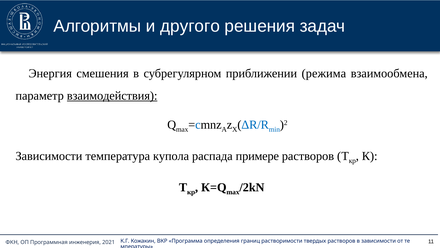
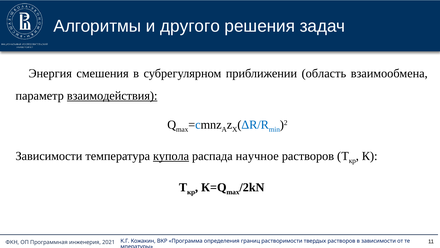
режима: режима -> область (324, 73)
купола underline: none -> present (171, 156)
примере: примере -> научное (257, 156)
